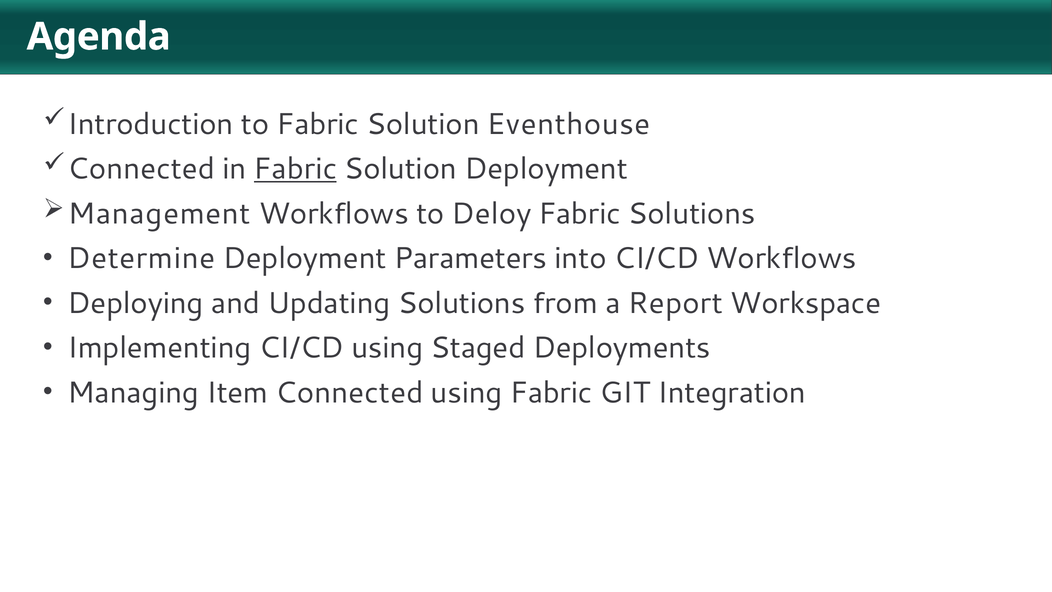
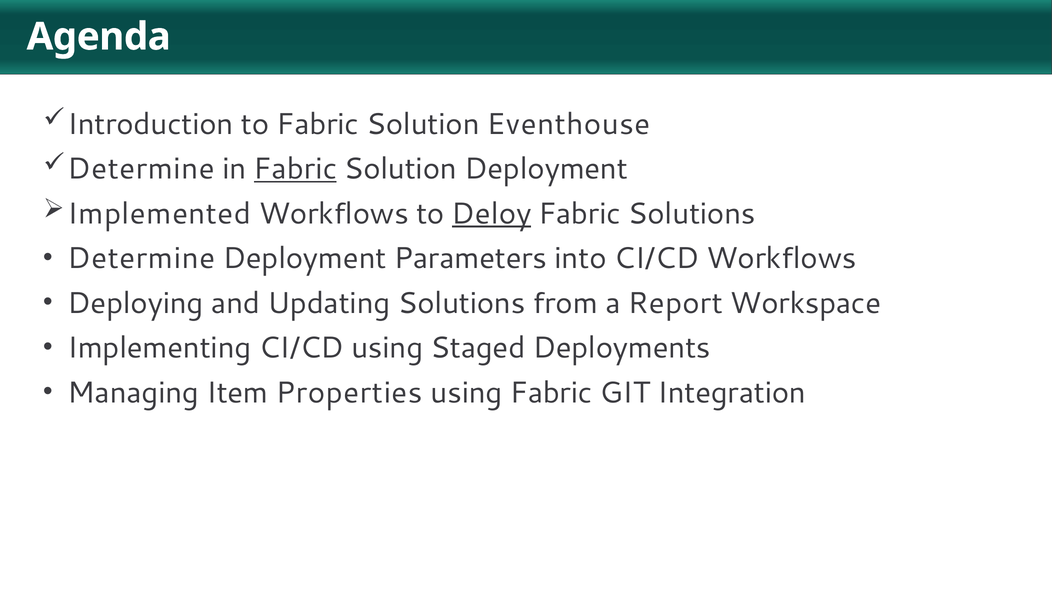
Connected: Connected -> Determine (141, 169)
Management: Management -> Implemented (159, 213)
Deloy underline: none -> present (492, 213)
Item Connected: Connected -> Properties (349, 392)
